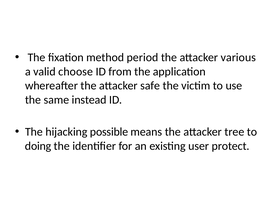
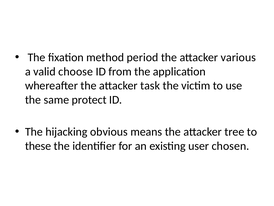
safe: safe -> task (150, 85)
instead: instead -> protect (89, 100)
possible: possible -> obvious (109, 132)
doing: doing -> these (38, 146)
protect: protect -> chosen (230, 146)
